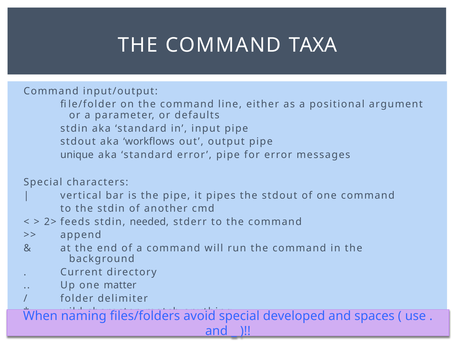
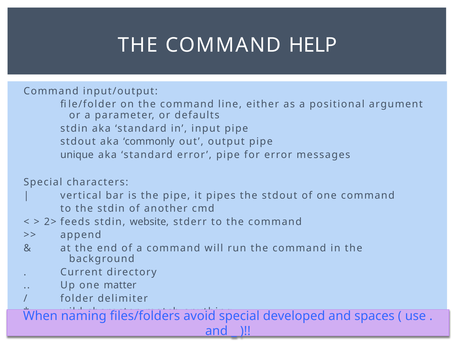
TAXA: TAXA -> HELP (313, 45)
workflows: workflows -> commonly (149, 142)
needed: needed -> website (149, 222)
